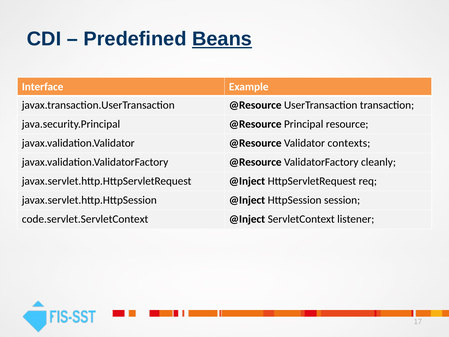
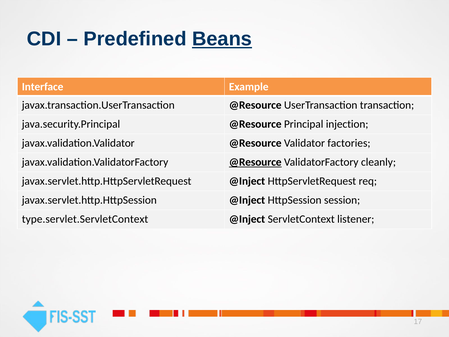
resource: resource -> injection (347, 124)
contexts: contexts -> factories (349, 143)
@Resource underline: none -> present (255, 162)
code.servlet.ServletContext: code.servlet.ServletContext -> type.servlet.ServletContext (85, 219)
